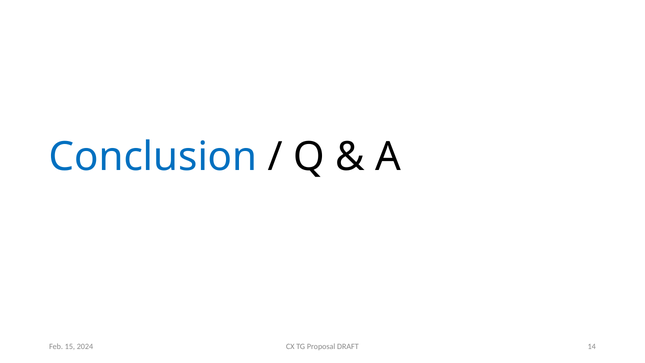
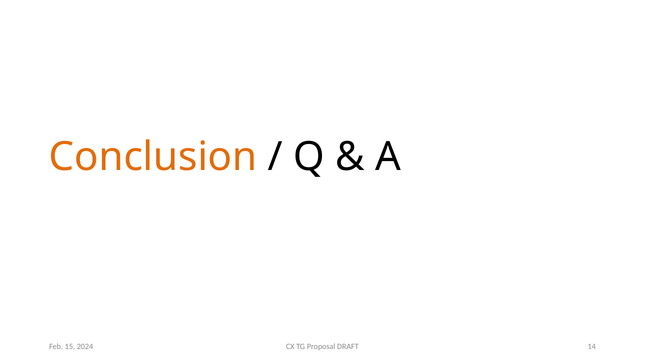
Conclusion colour: blue -> orange (153, 157)
